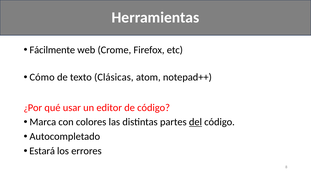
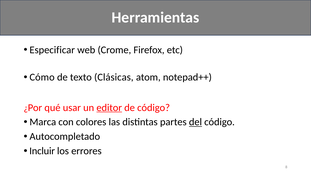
Fácilmente: Fácilmente -> Especificar (52, 50)
editor underline: none -> present (109, 108)
Estará: Estará -> Incluir (42, 151)
